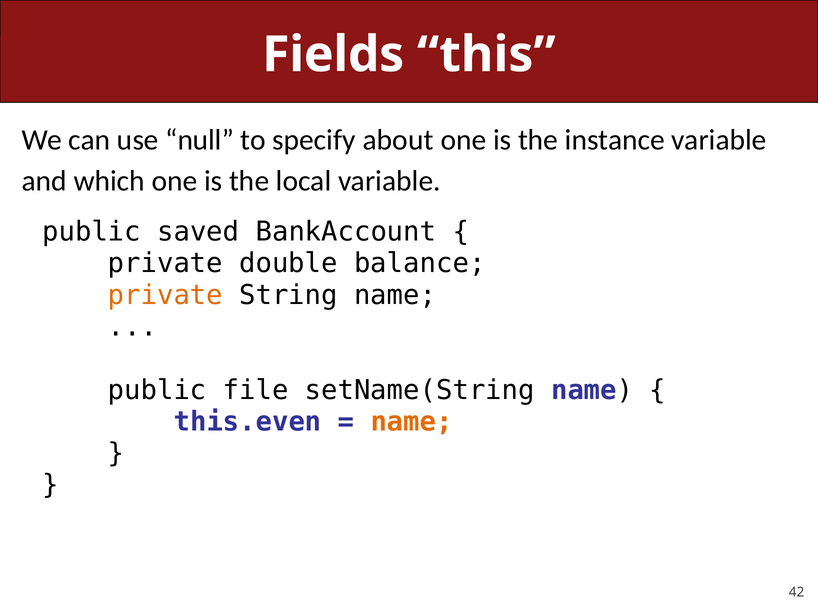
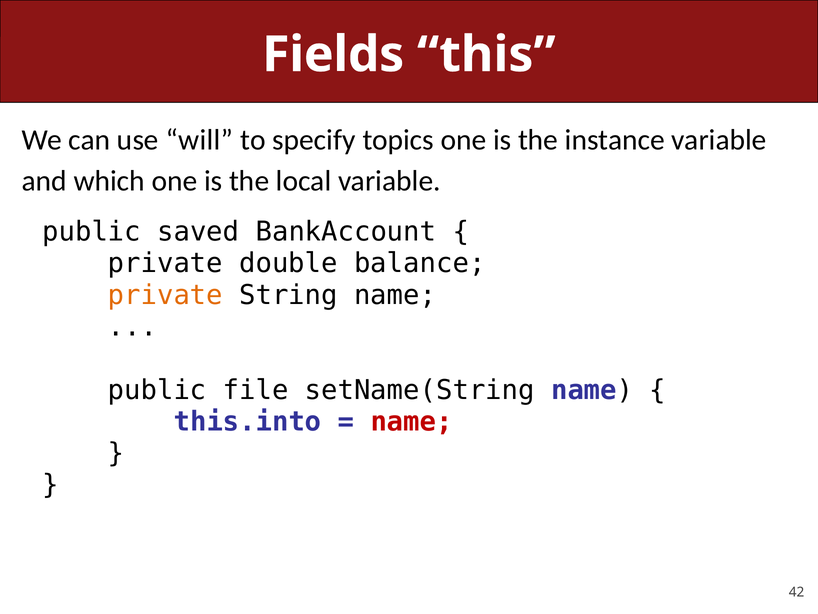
null: null -> will (199, 140)
about: about -> topics (398, 140)
this.even: this.even -> this.into (248, 421)
name colour: orange -> red (412, 421)
